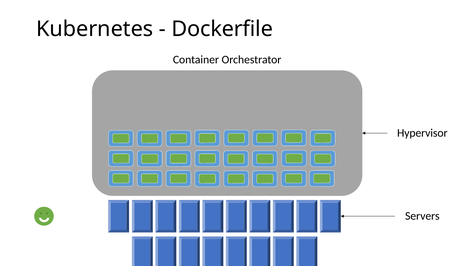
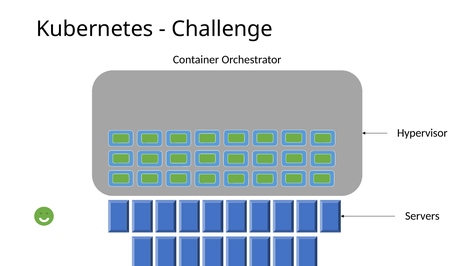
Dockerfile: Dockerfile -> Challenge (222, 29)
